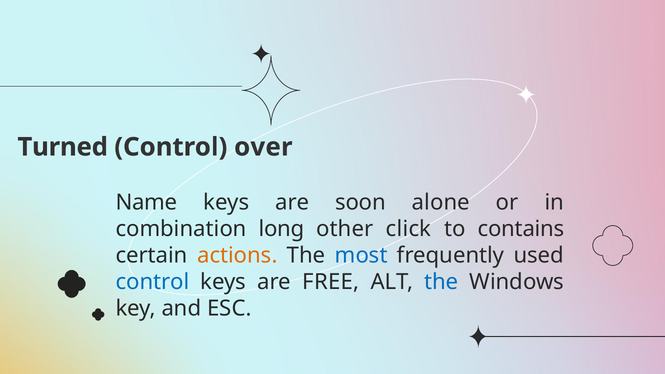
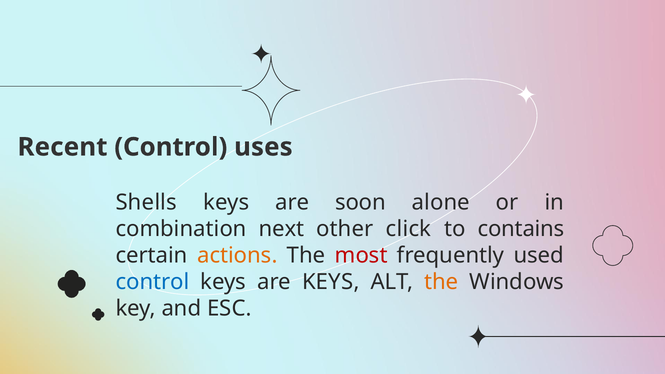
Turned: Turned -> Recent (62, 147)
over: over -> uses (263, 147)
Name: Name -> Shells (146, 202)
long: long -> next (282, 229)
most colour: blue -> red (361, 256)
are FREE: FREE -> KEYS (331, 282)
the colour: blue -> orange (441, 282)
